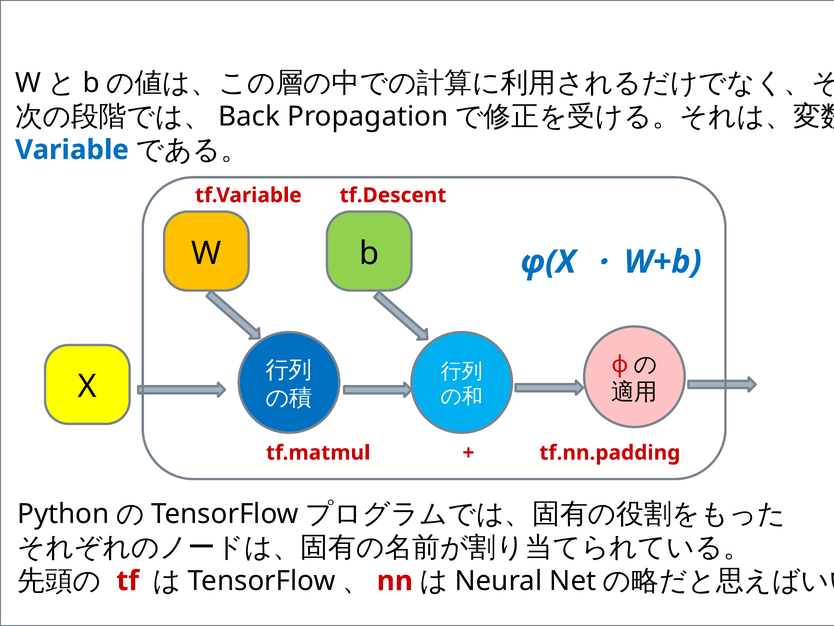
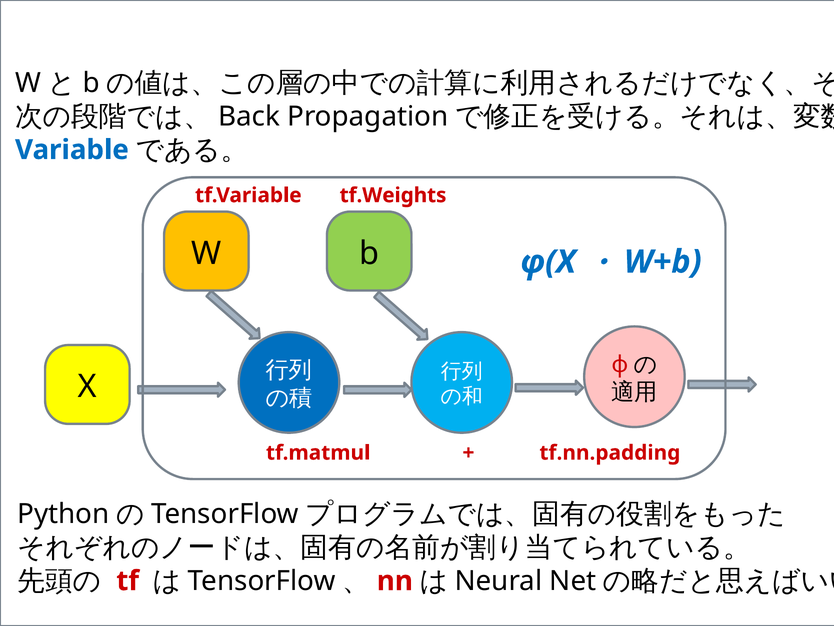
tf.Descent: tf.Descent -> tf.Weights (393, 195)
